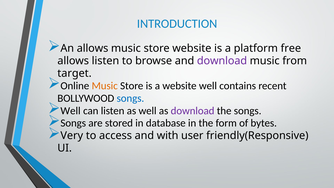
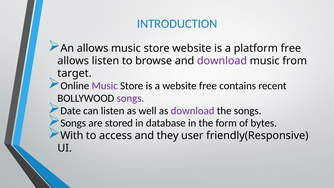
Music colour: orange -> purple (105, 86)
website well: well -> free (208, 86)
songs colour: blue -> purple (130, 98)
Well: Well -> Date (71, 111)
Very: Very -> With (72, 136)
with: with -> they (168, 136)
